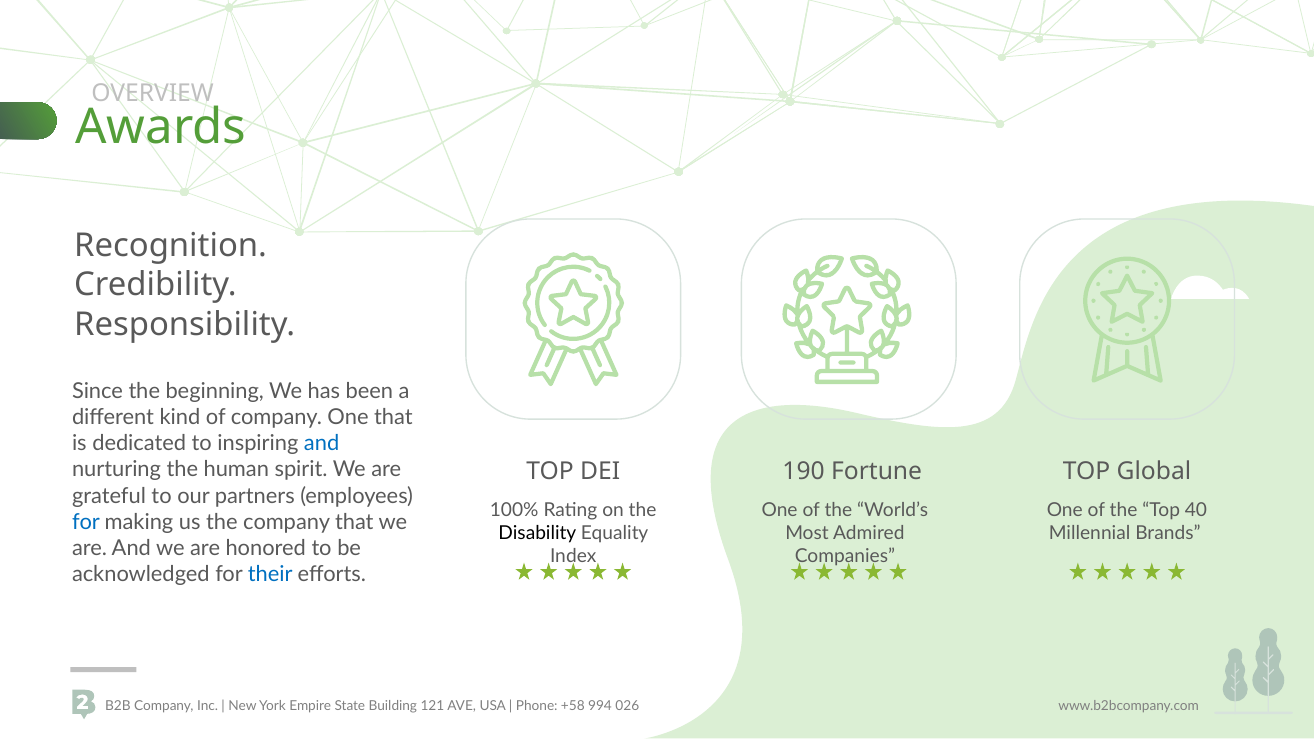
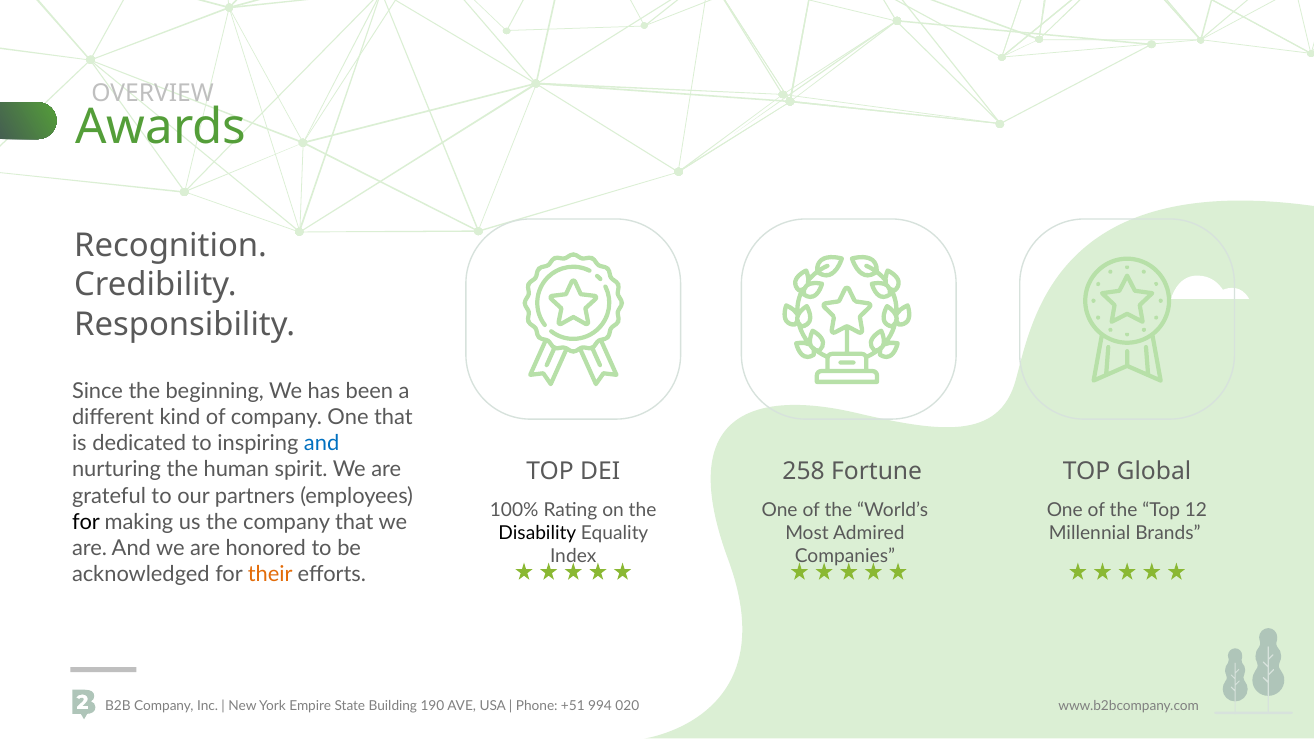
190: 190 -> 258 (804, 471)
40: 40 -> 12 (1196, 510)
for colour: blue -> black (86, 522)
their colour: blue -> orange (270, 575)
121: 121 -> 190 (432, 706)
+58: +58 -> +51 (573, 706)
026: 026 -> 020 (627, 706)
